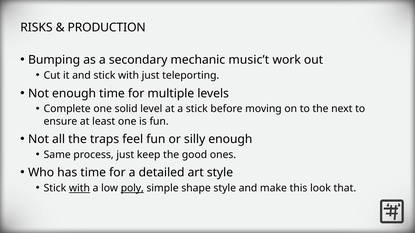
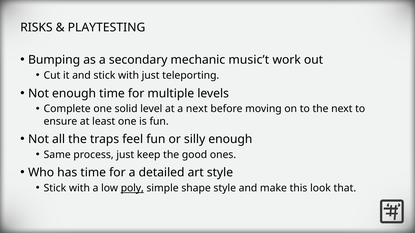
PRODUCTION: PRODUCTION -> PLAYTESTING (107, 28)
a stick: stick -> next (197, 109)
with underline: present -> none (79, 188)
